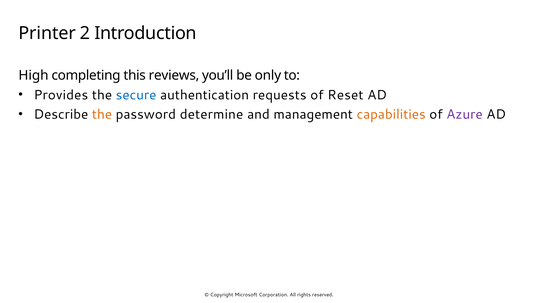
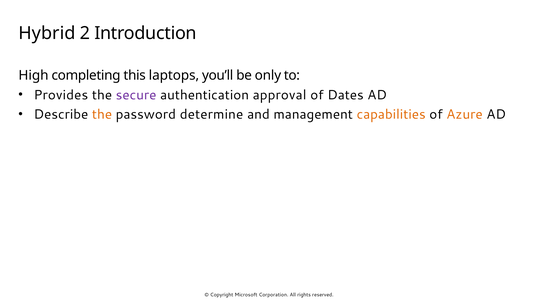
Printer: Printer -> Hybrid (47, 33)
reviews: reviews -> laptops (174, 75)
secure colour: blue -> purple (136, 95)
requests: requests -> approval (280, 95)
Reset: Reset -> Dates (345, 95)
Azure colour: purple -> orange (465, 114)
